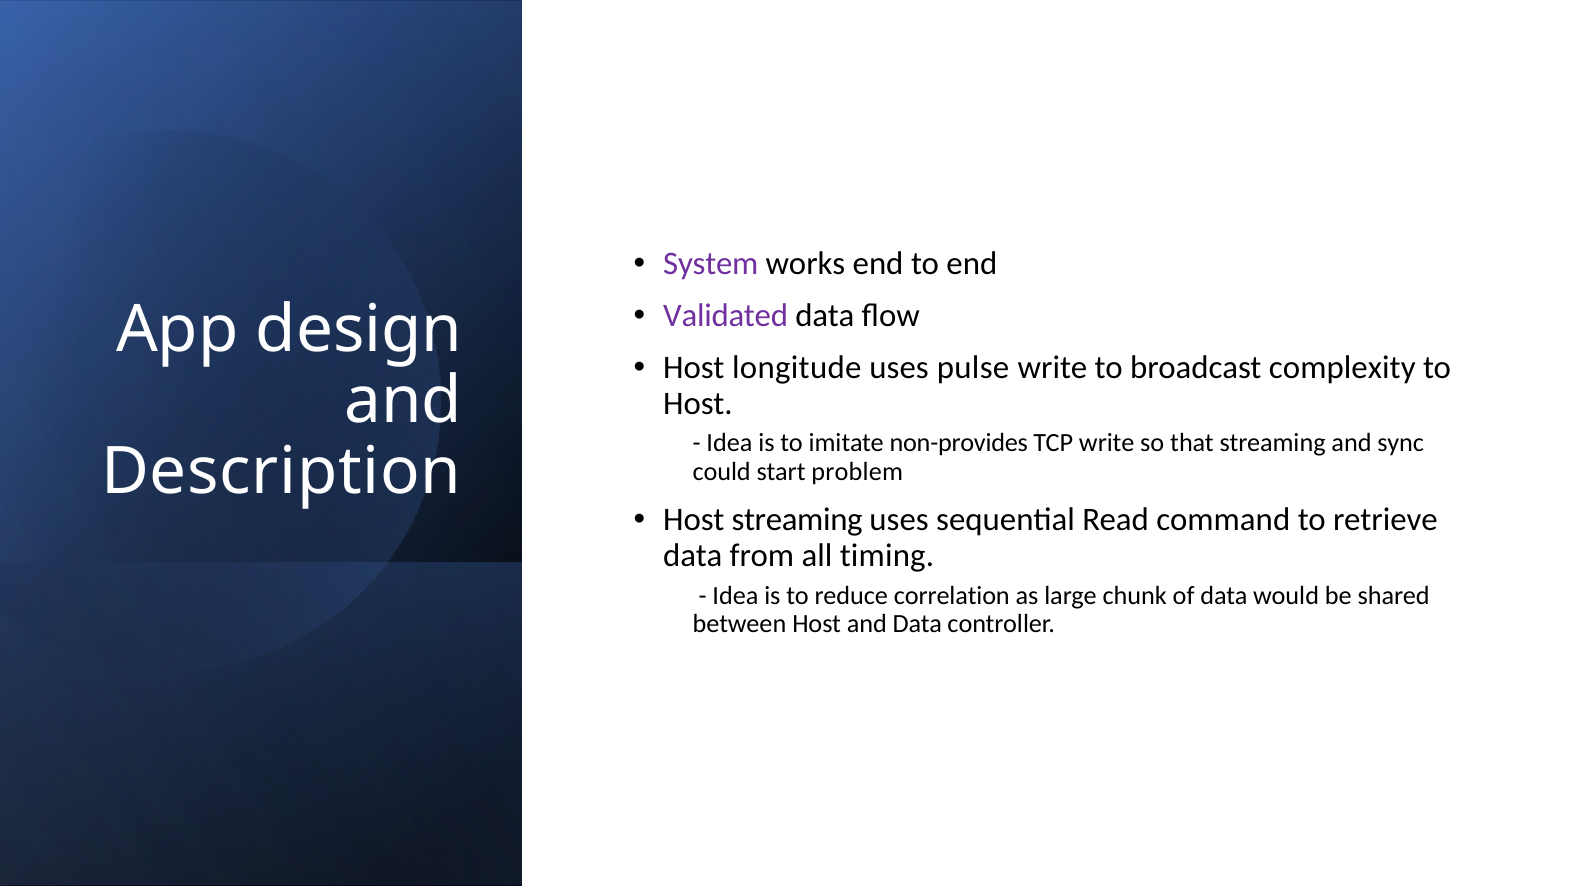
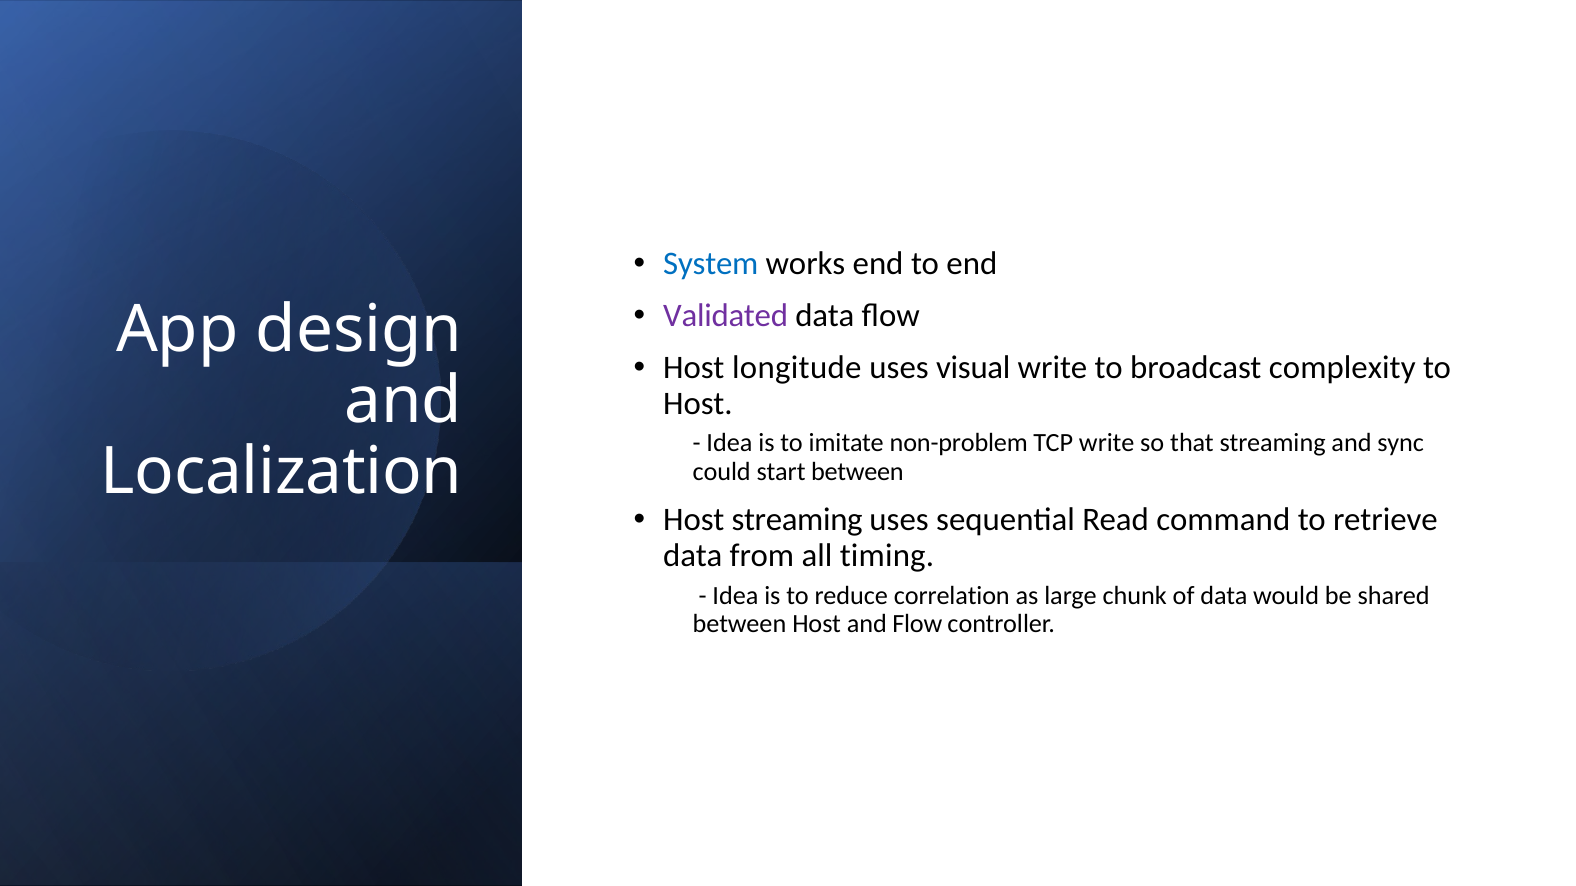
System colour: purple -> blue (711, 264)
pulse: pulse -> visual (973, 368)
non-provides: non-provides -> non-problem (959, 444)
Description: Description -> Localization (282, 472)
start problem: problem -> between (857, 472)
and Data: Data -> Flow (917, 624)
